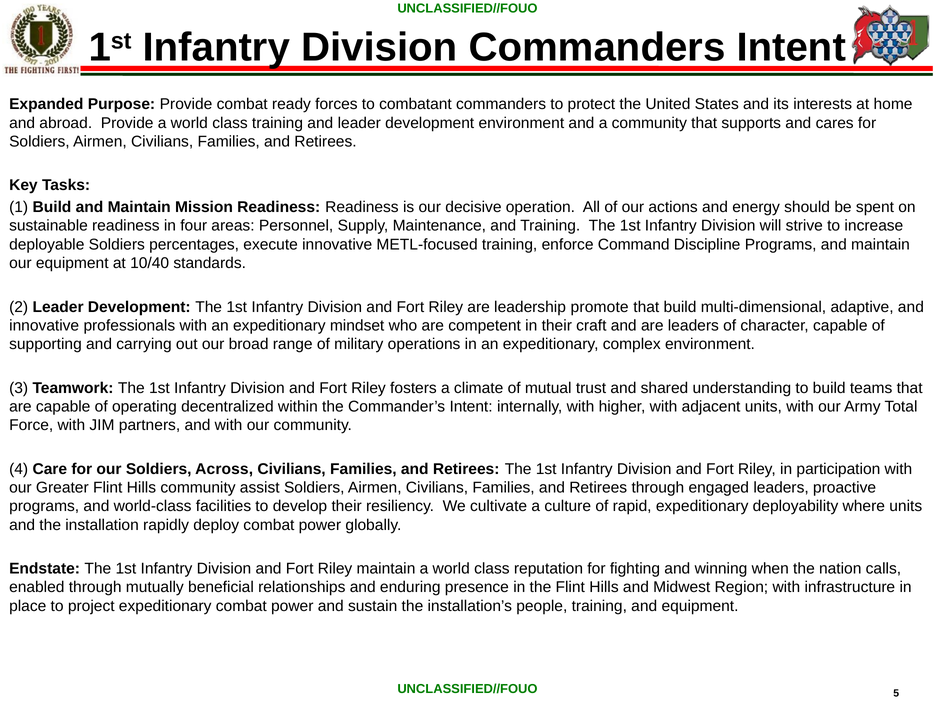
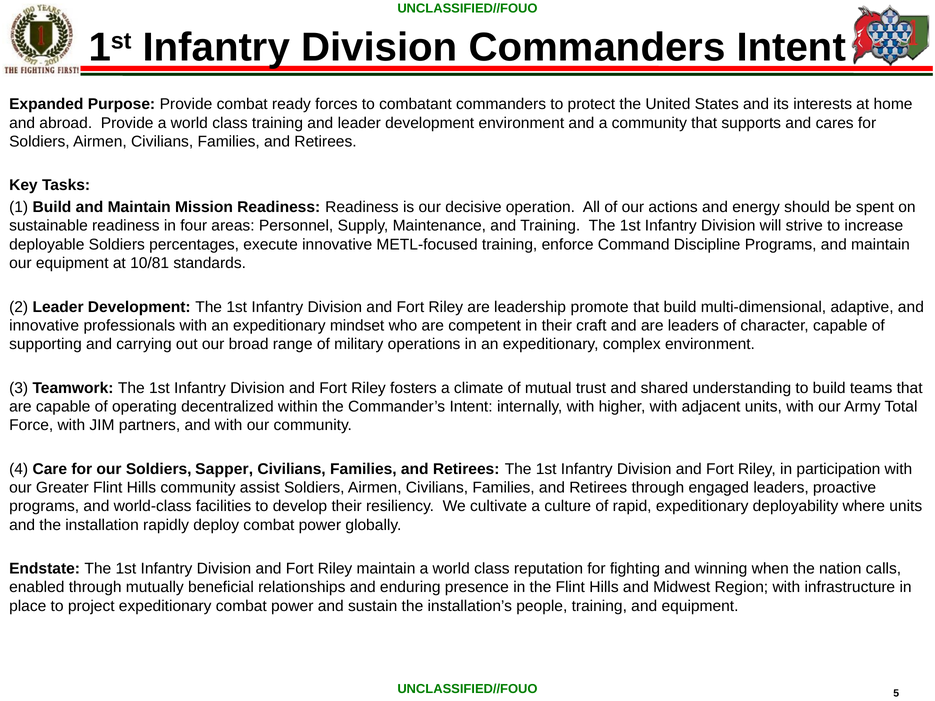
10/40: 10/40 -> 10/81 (150, 263)
Across: Across -> Sapper (224, 469)
